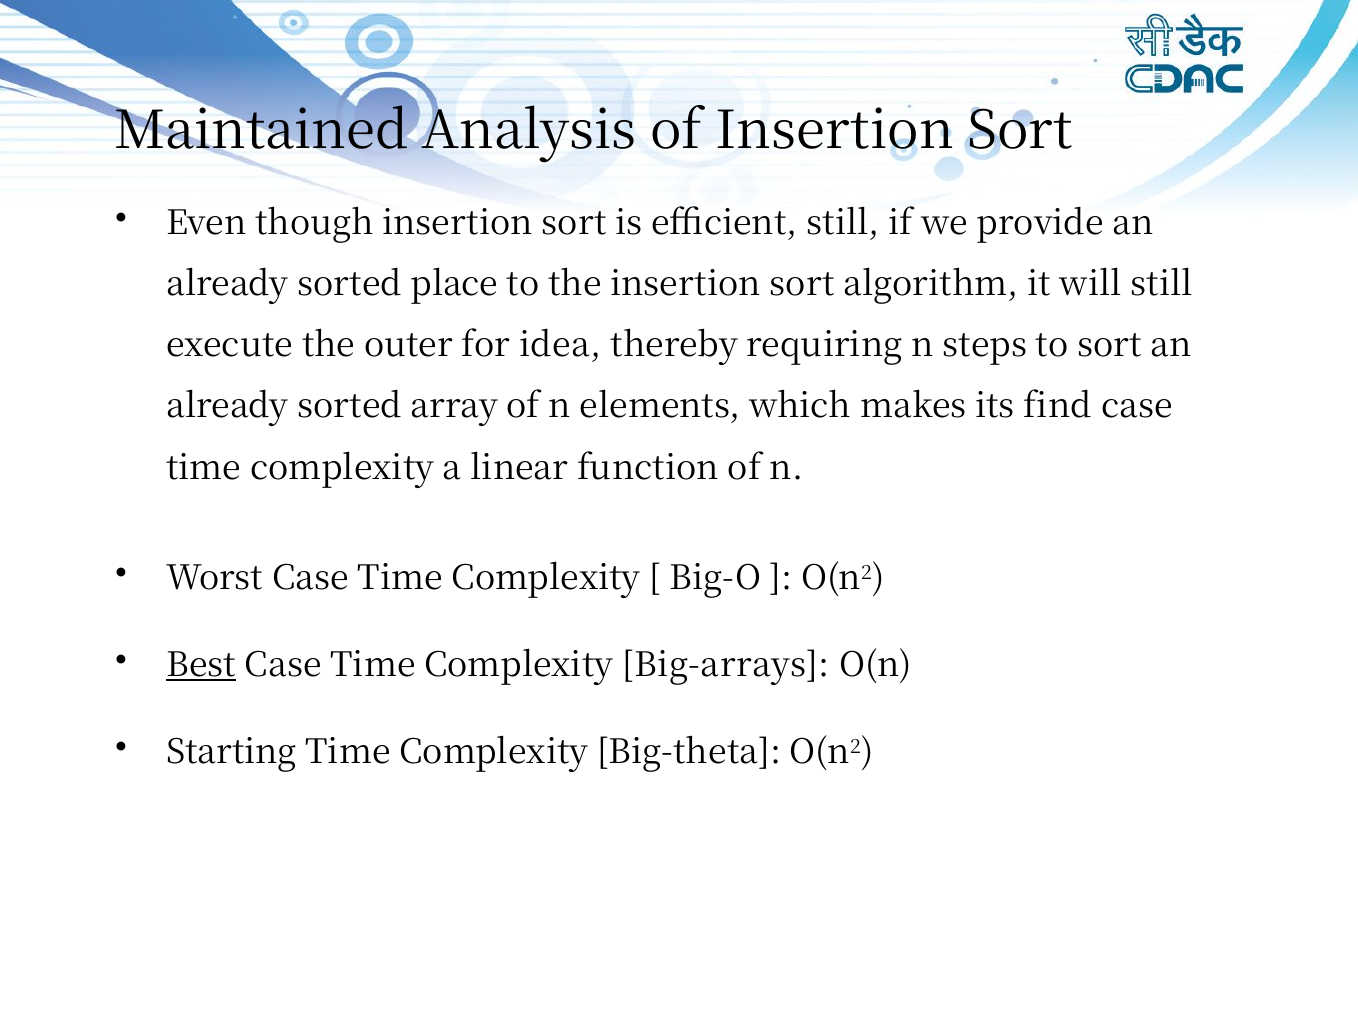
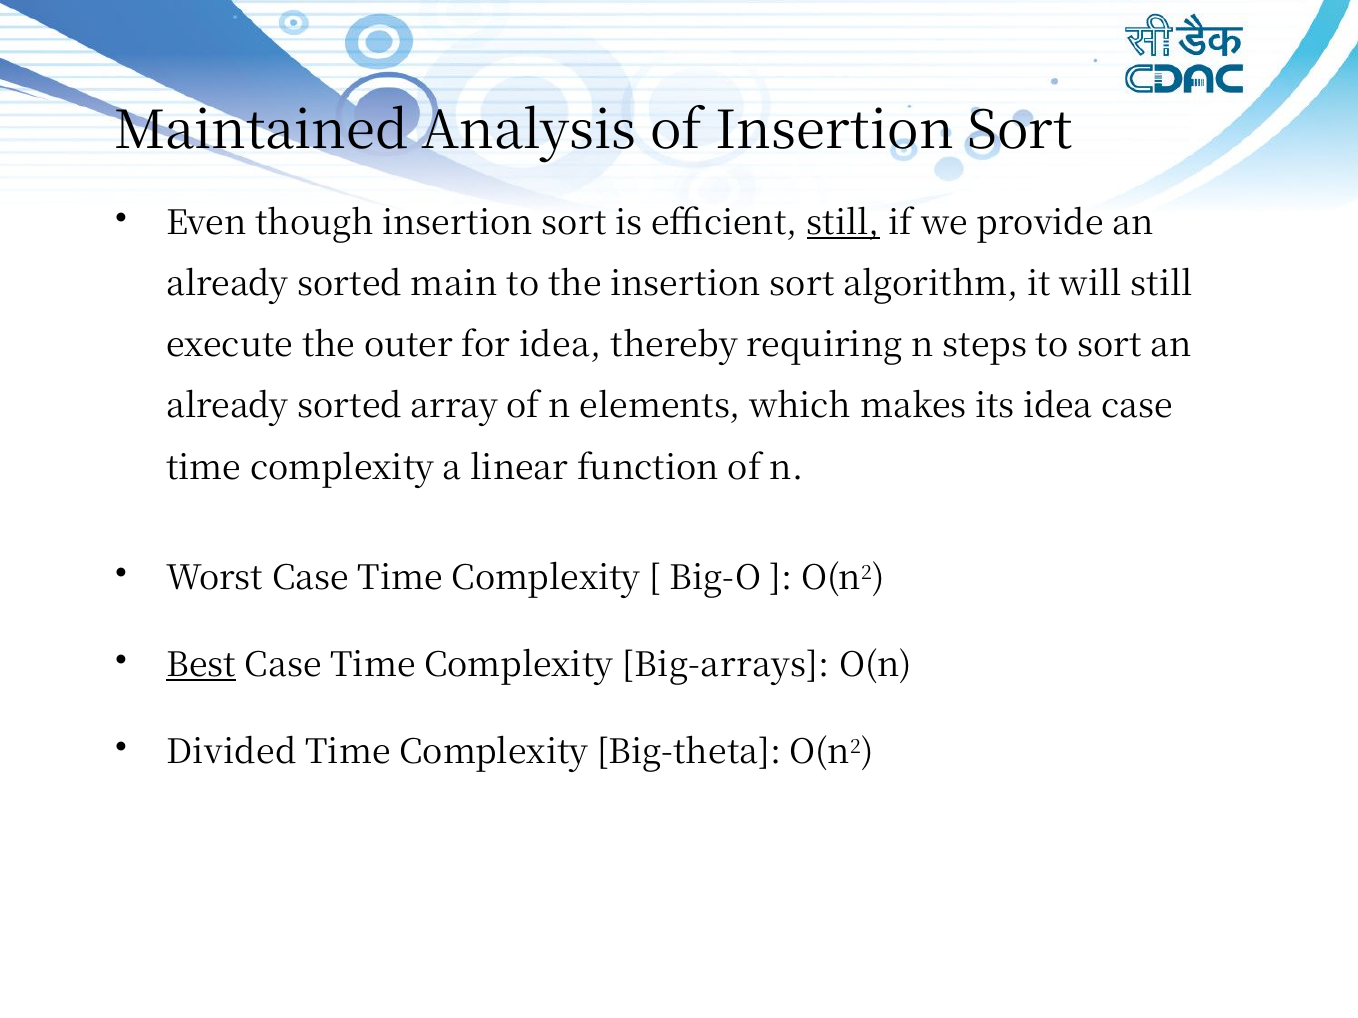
still underline: none -> present (843, 224)
place: place -> main (454, 285)
its find: find -> idea (1058, 407)
Starting: Starting -> Divided (231, 753)
